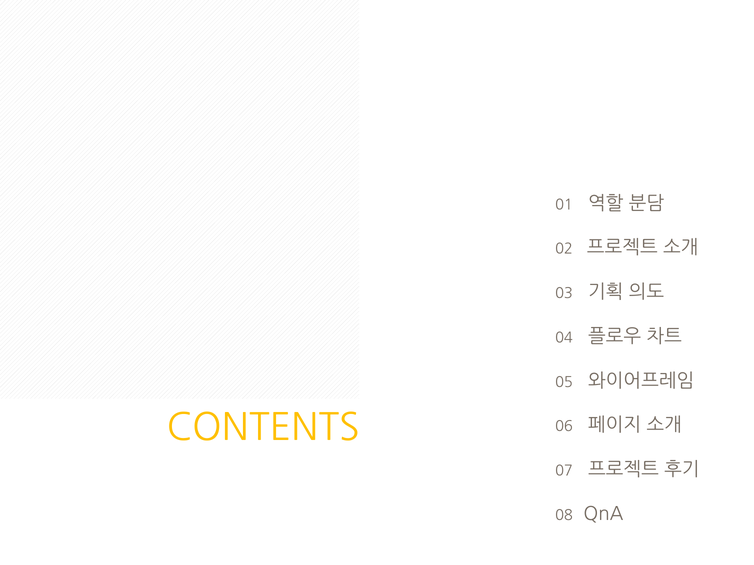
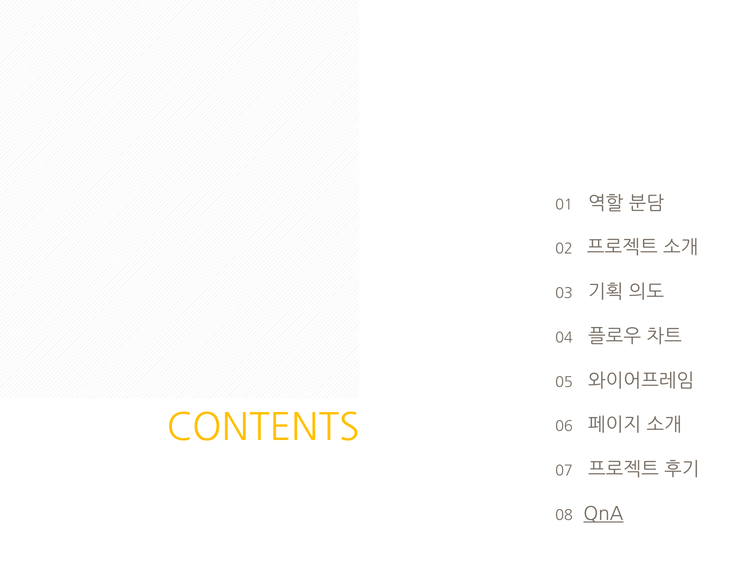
QnA underline: none -> present (603, 514)
